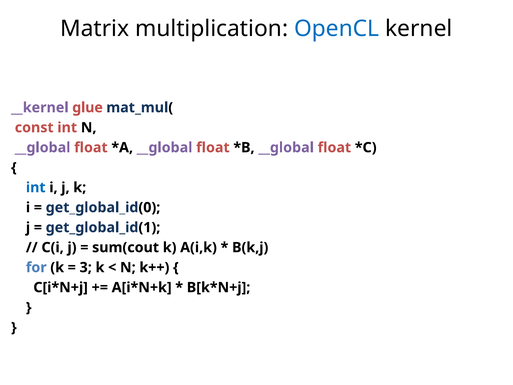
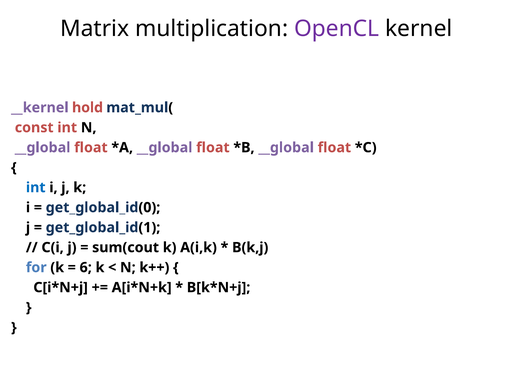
OpenCL colour: blue -> purple (337, 29)
glue: glue -> hold (88, 108)
3: 3 -> 6 (86, 267)
